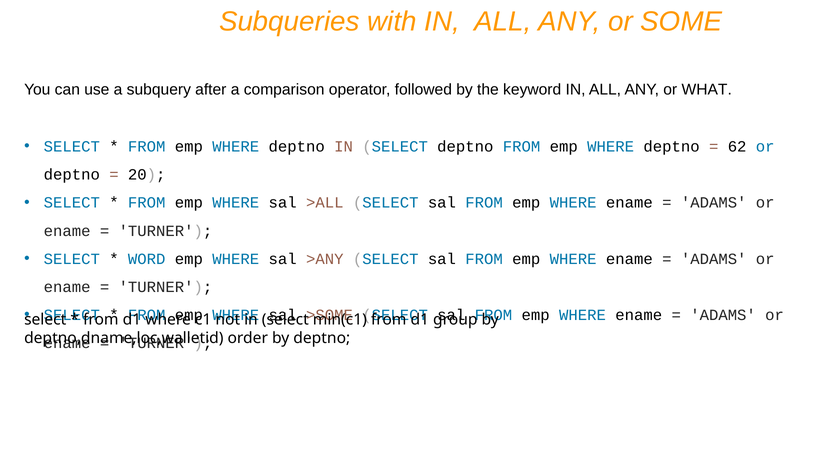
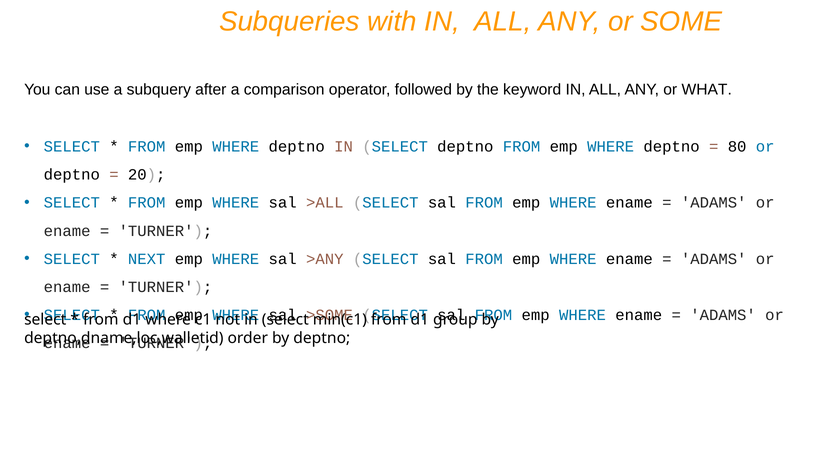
62: 62 -> 80 (737, 147)
WORD: WORD -> NEXT (147, 259)
